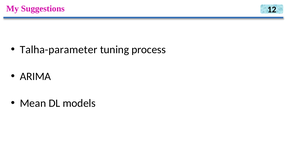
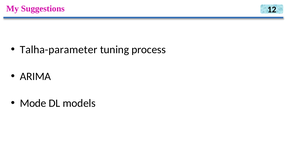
Mean: Mean -> Mode (33, 103)
